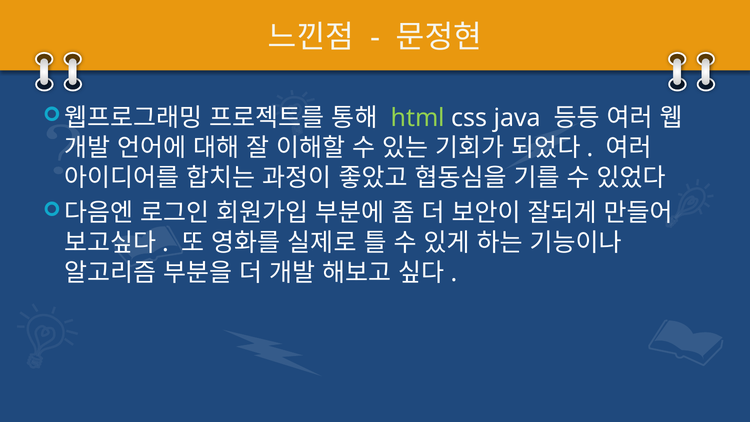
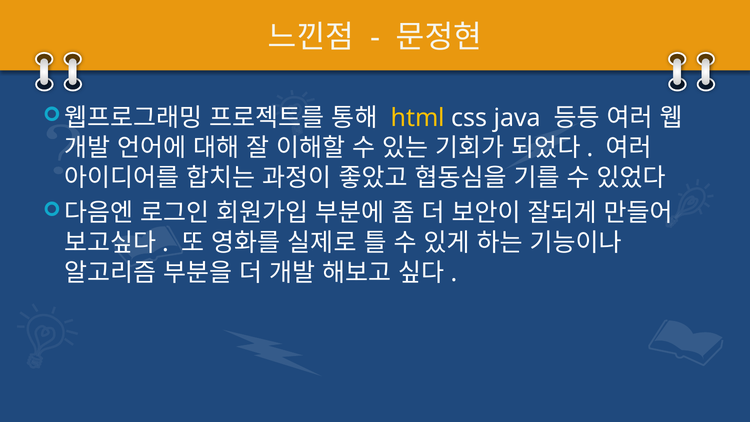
html colour: light green -> yellow (418, 118)
